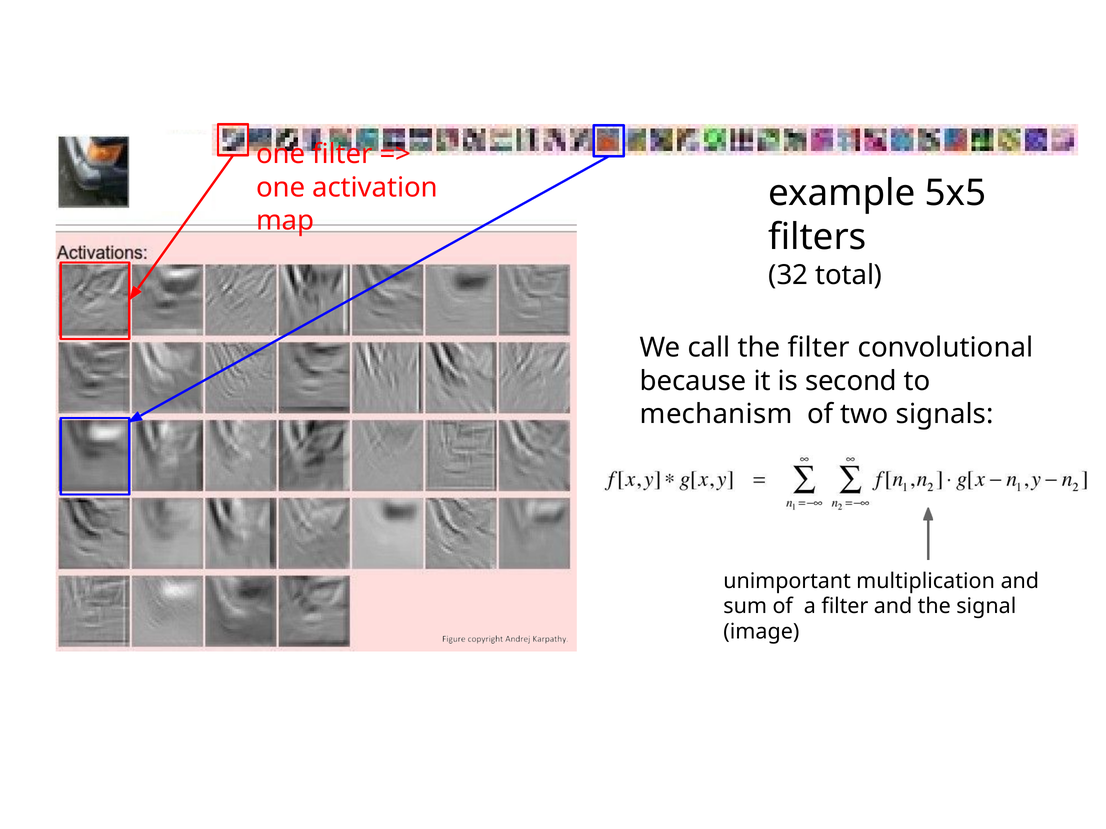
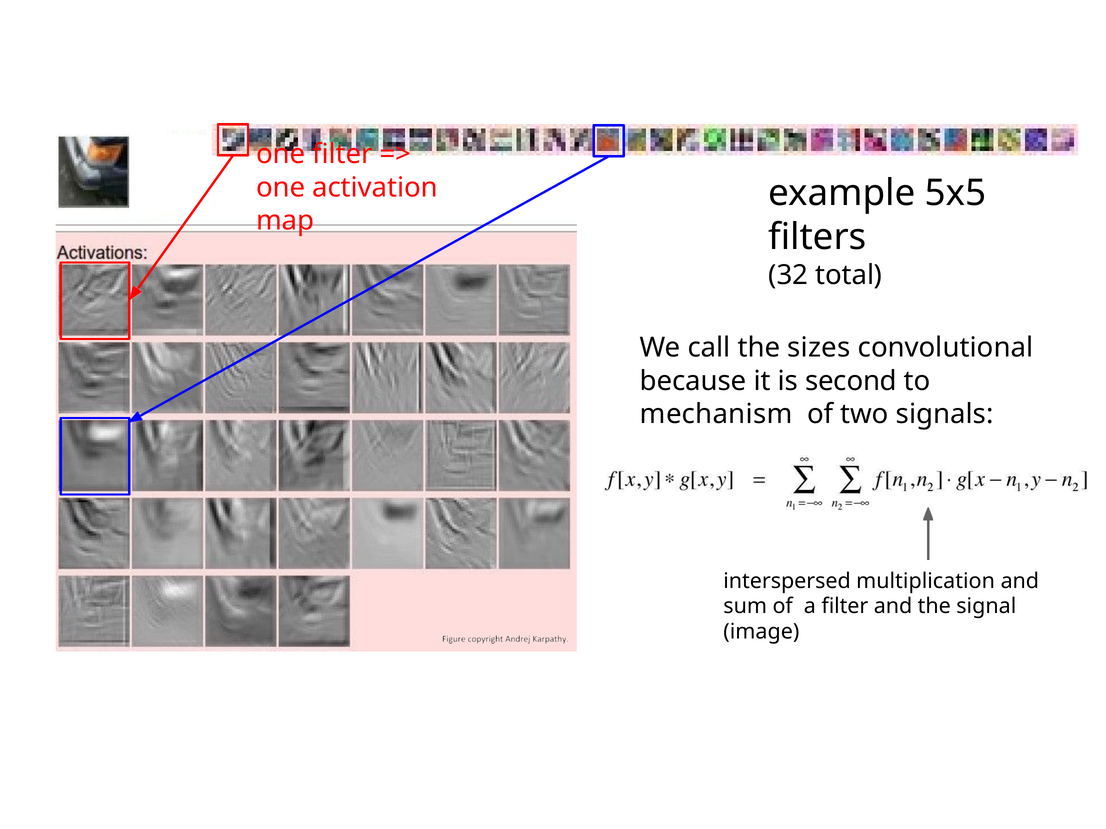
the filter: filter -> sizes (819, 348)
unimportant: unimportant -> interspersed (787, 581)
